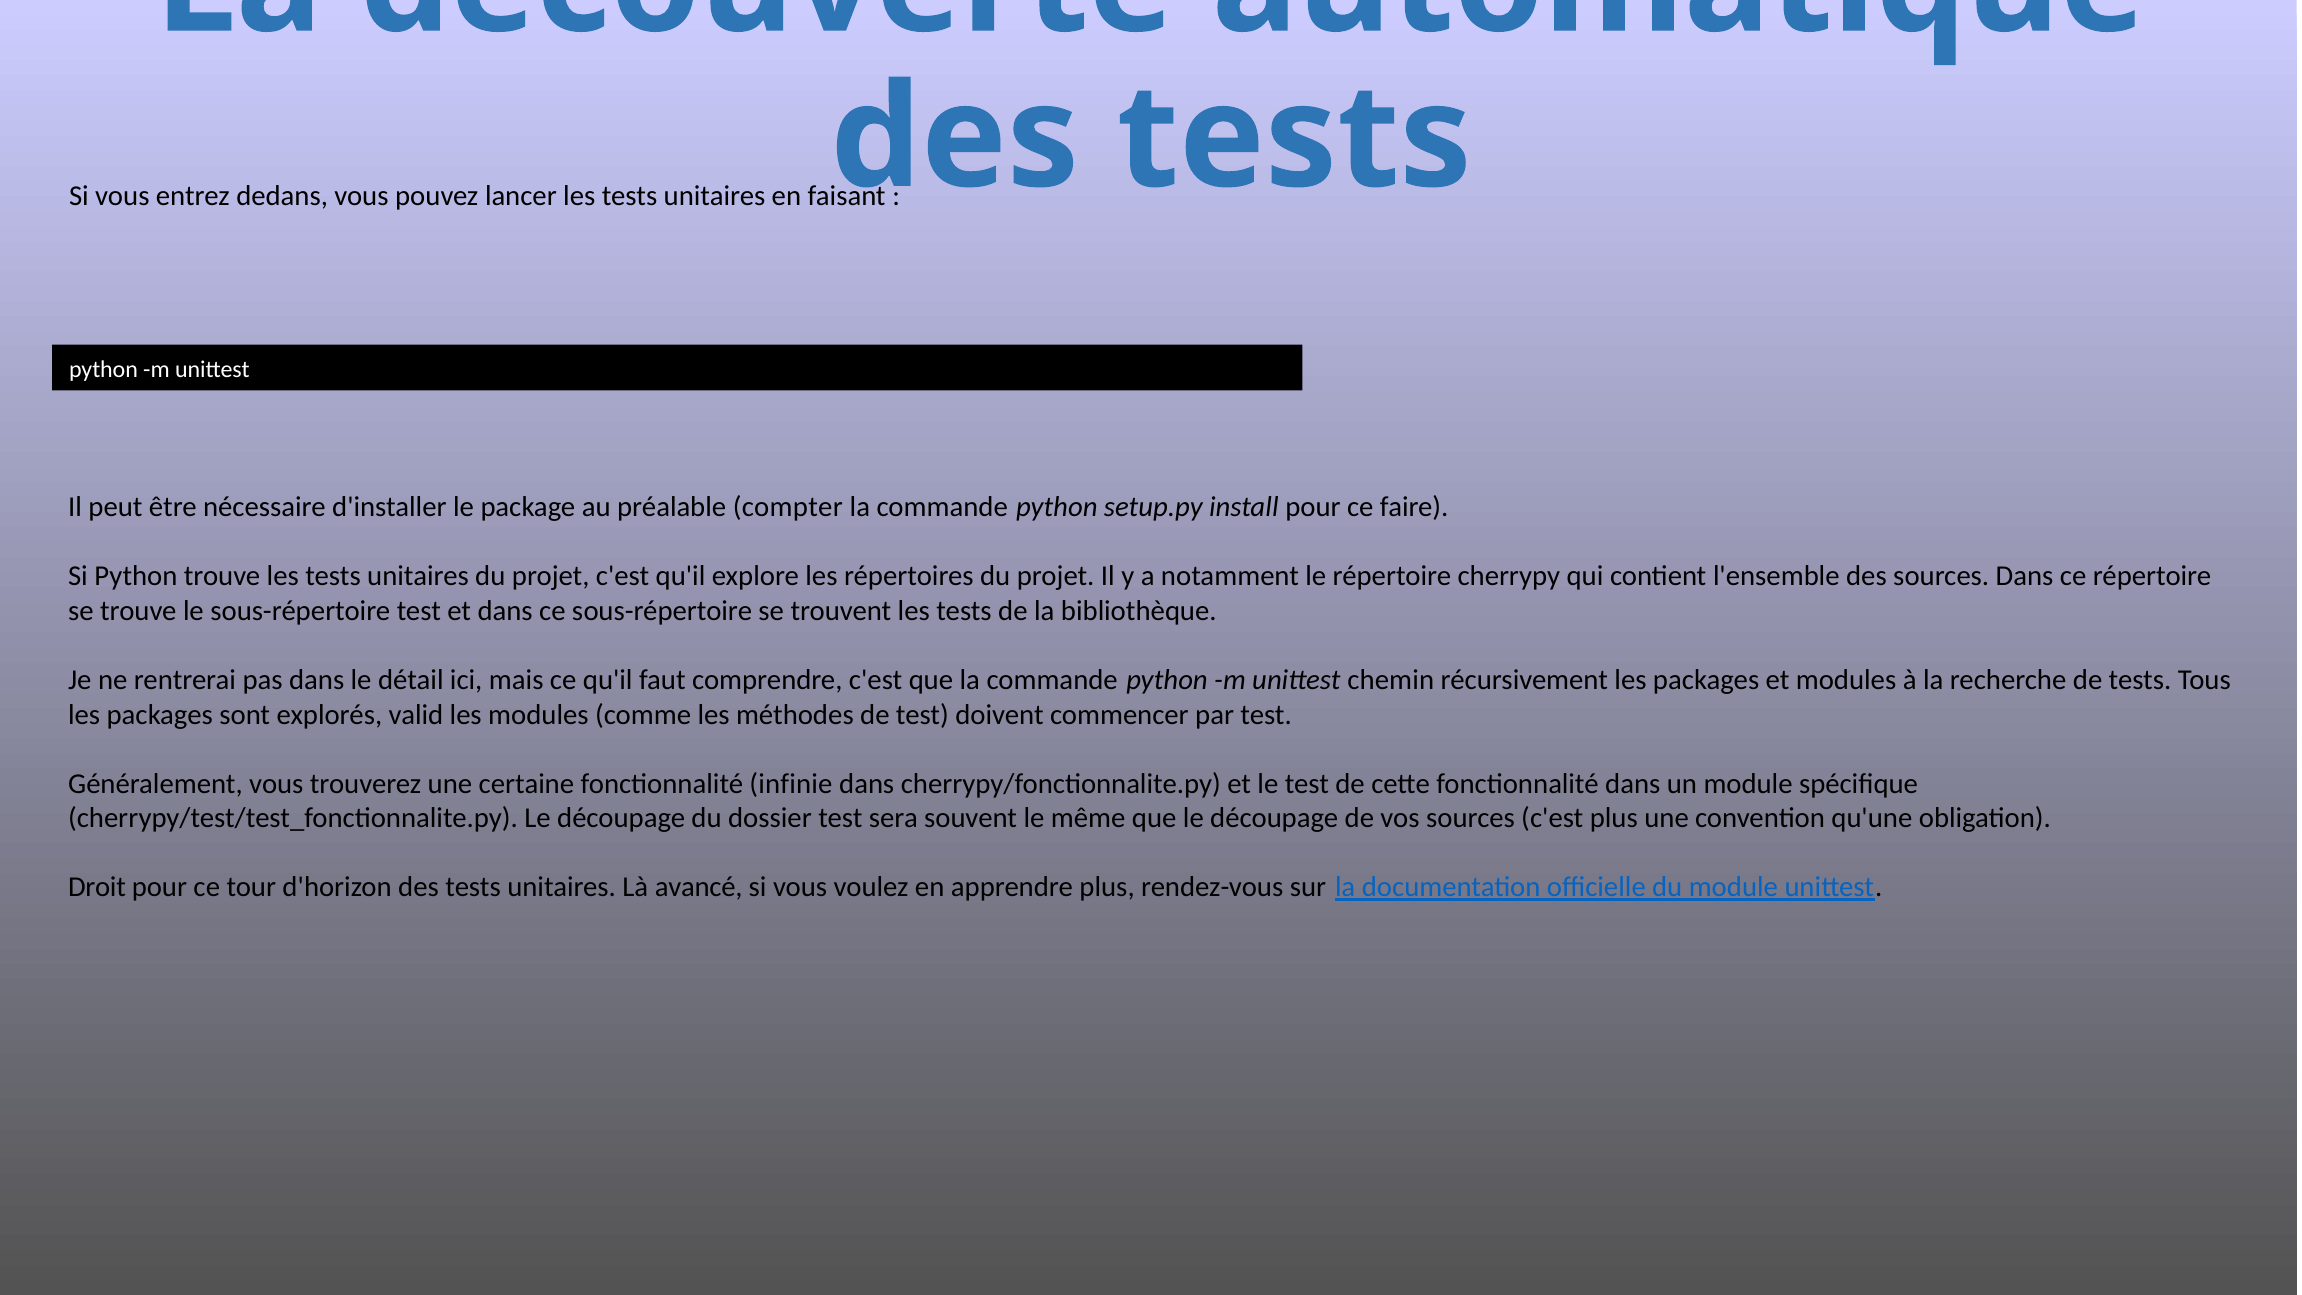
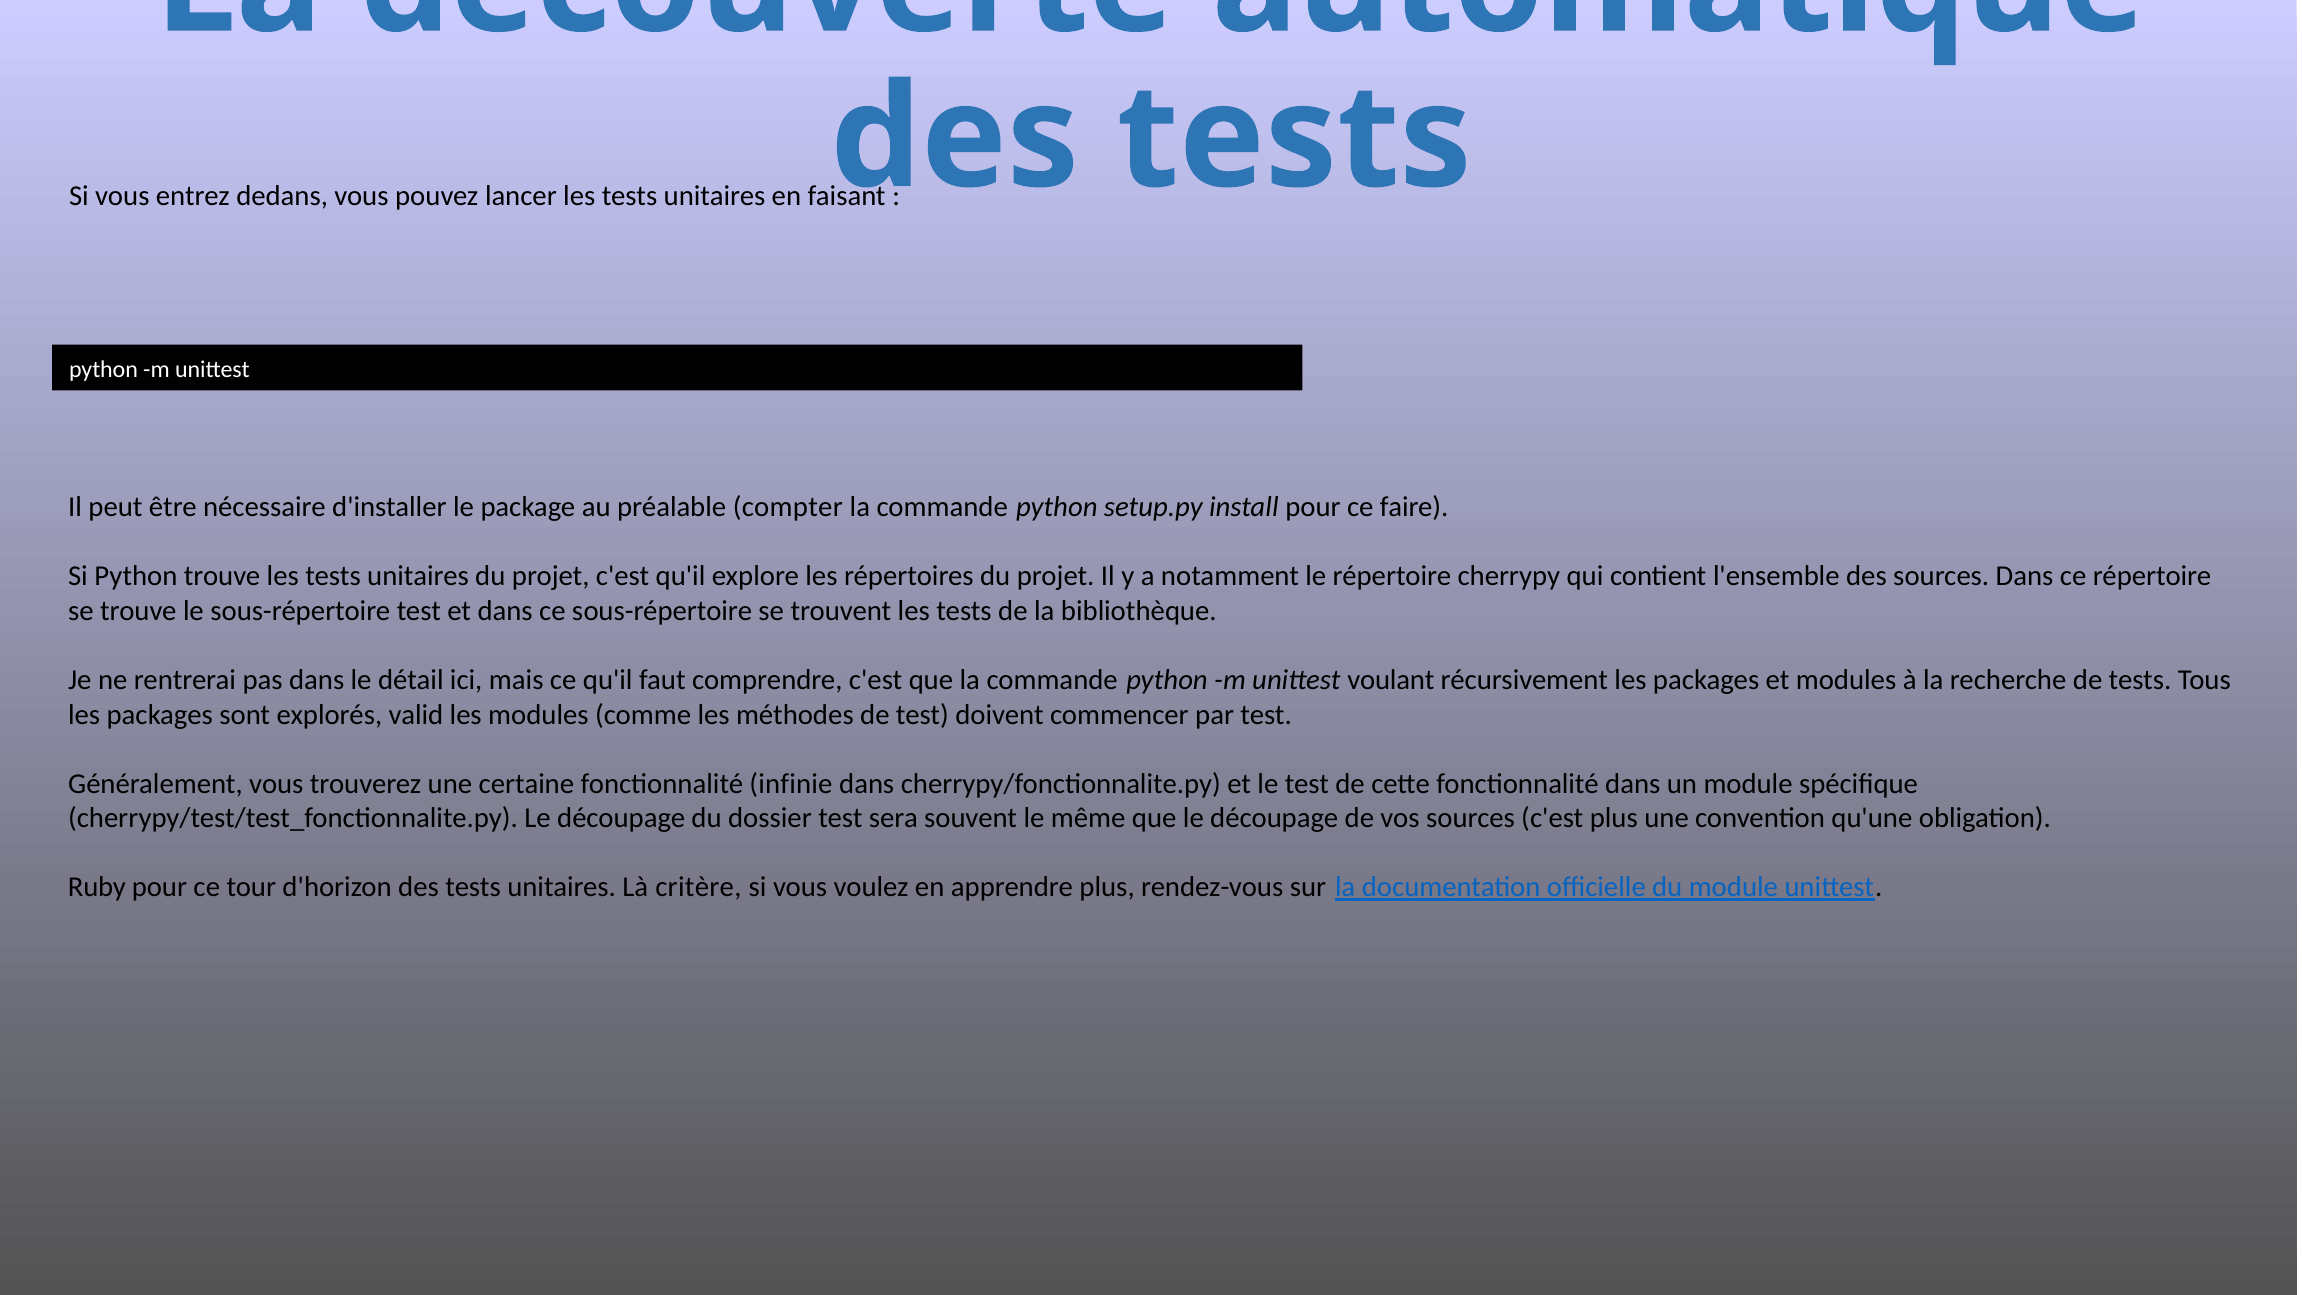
chemin: chemin -> voulant (1391, 680)
Droit: Droit -> Ruby (97, 887)
avancé: avancé -> critère (698, 887)
